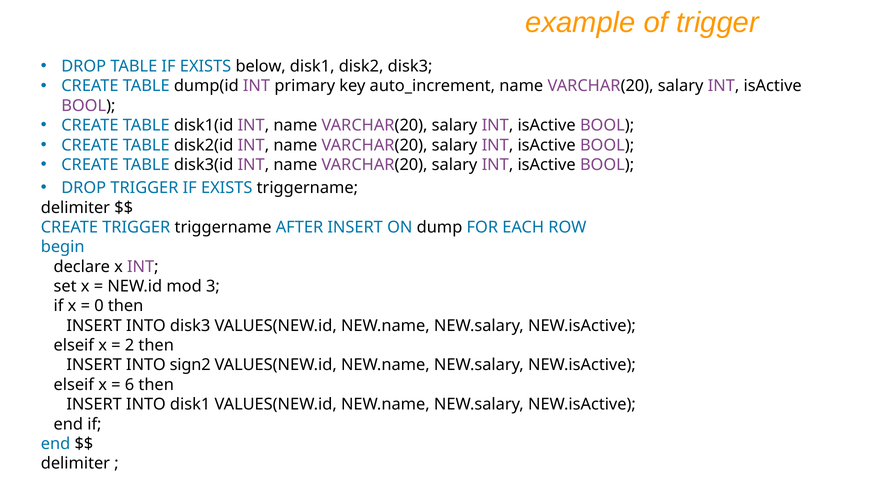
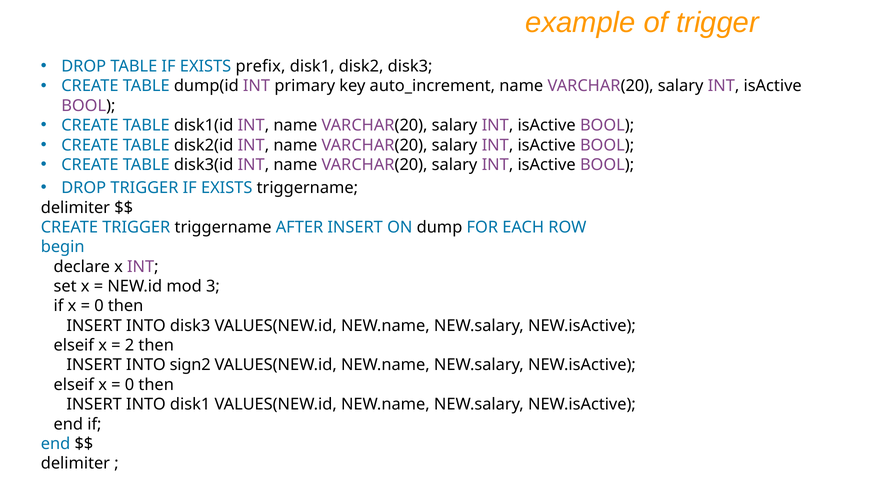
below: below -> prefix (261, 66)
6: 6 -> 0 (130, 385)
